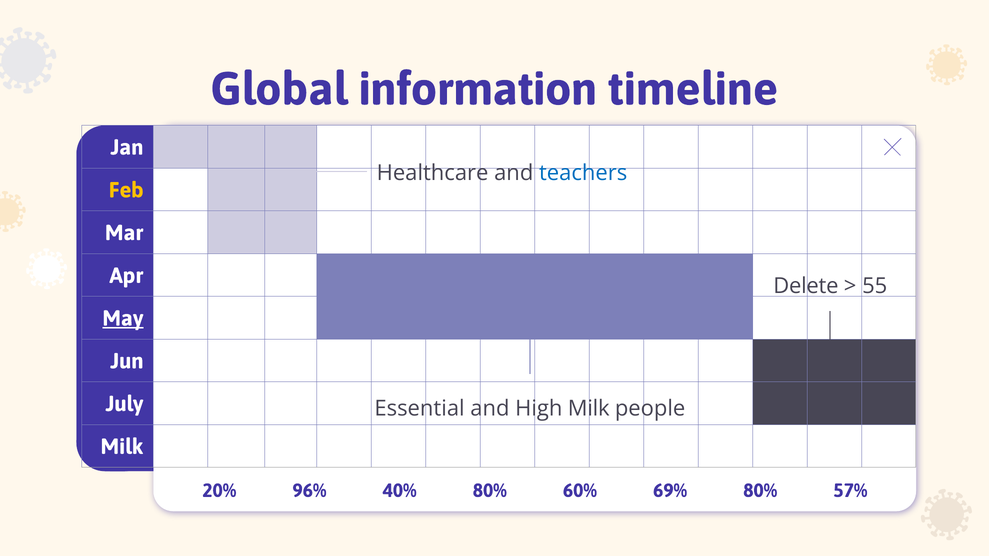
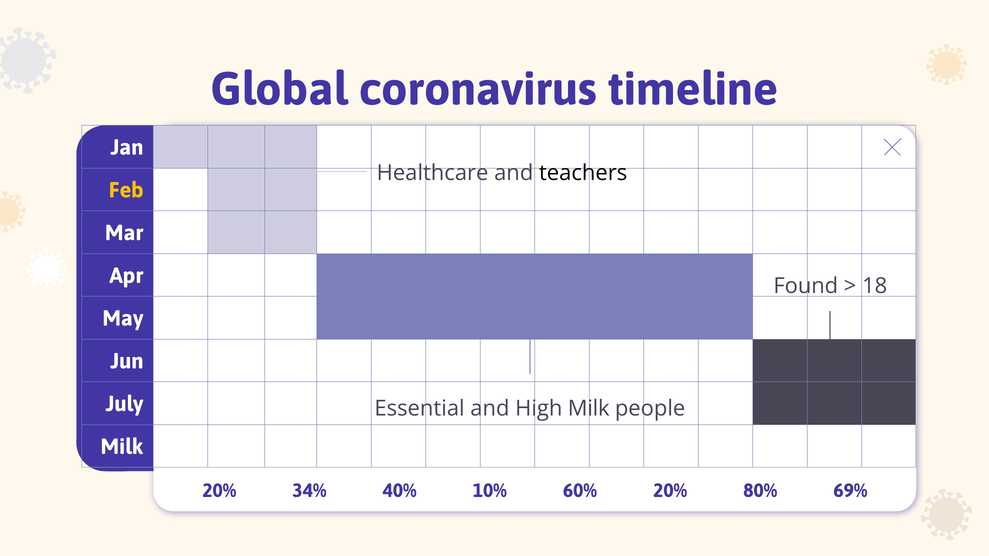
information: information -> coronavirus (478, 89)
teachers colour: blue -> black (583, 173)
Delete: Delete -> Found (806, 286)
55: 55 -> 18 (875, 286)
May underline: present -> none (123, 319)
96%: 96% -> 34% (309, 491)
40% 80%: 80% -> 10% (490, 491)
60% 69%: 69% -> 20% (670, 491)
57%: 57% -> 69% (850, 491)
